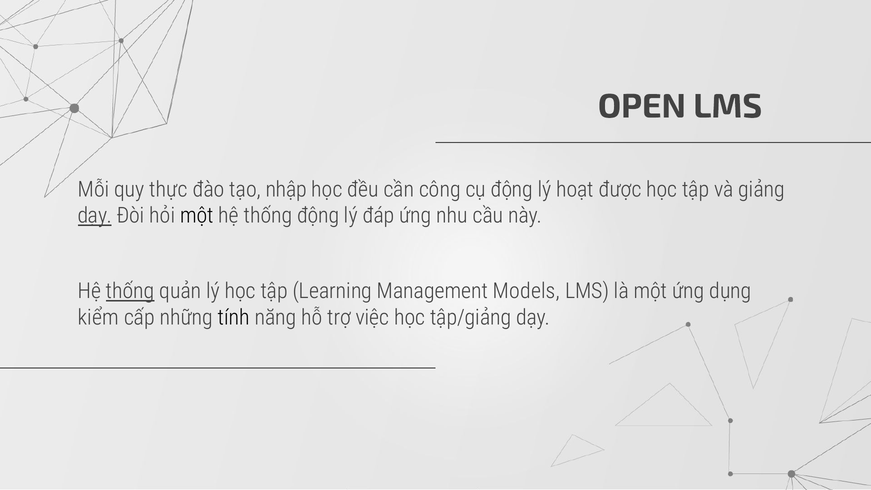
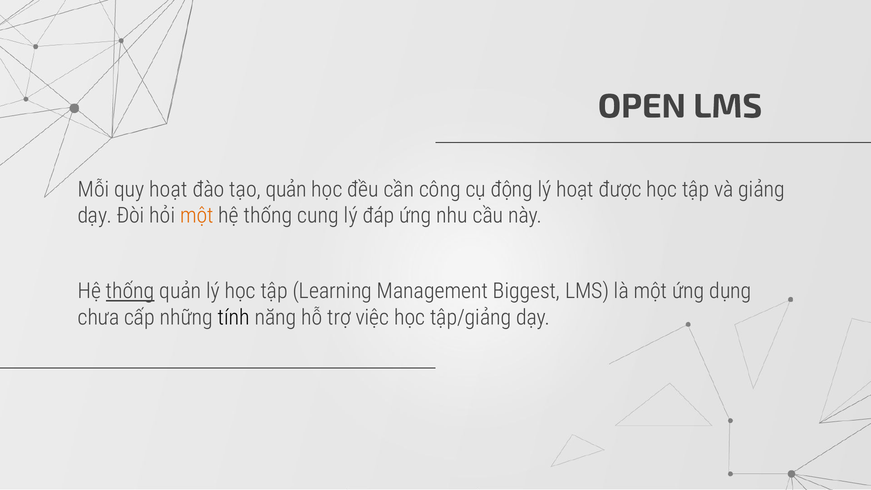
quy thực: thực -> hoạt (168, 190)
tạo nhập: nhập -> quản (286, 190)
dạy underline: present -> none (95, 216)
một colour: black -> orange (197, 216)
thống động: động -> cung (318, 216)
Models: Models -> Biggest (527, 291)
kiểm: kiểm -> chưa (99, 317)
